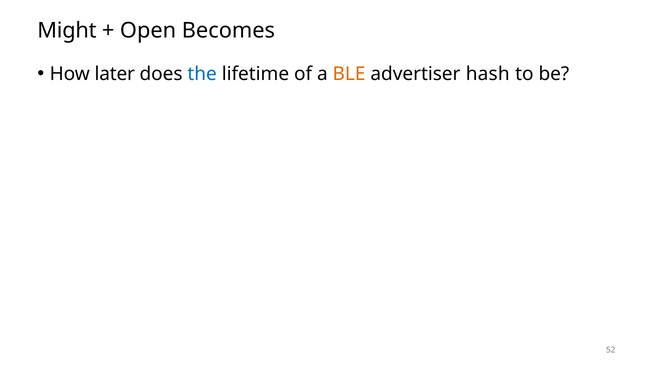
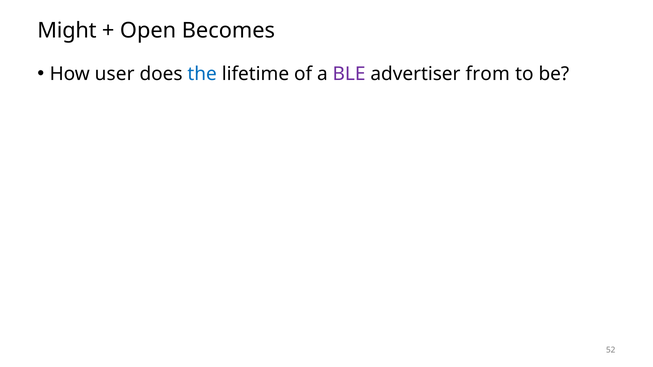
later: later -> user (115, 74)
BLE colour: orange -> purple (349, 74)
hash: hash -> from (488, 74)
